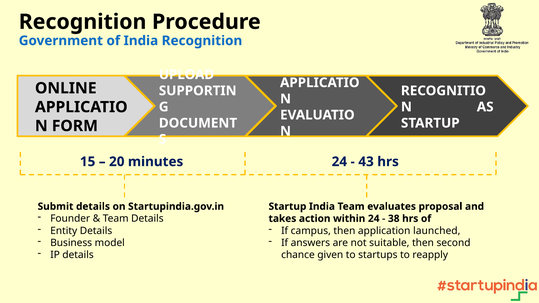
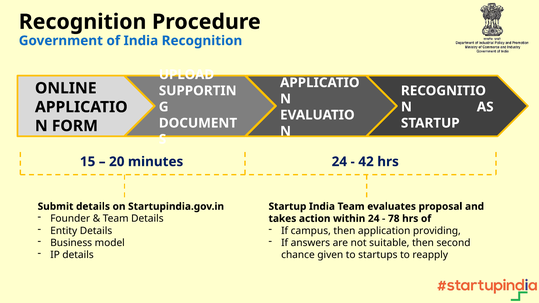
43: 43 -> 42 (366, 162)
38: 38 -> 78 (394, 219)
launched: launched -> providing (437, 231)
